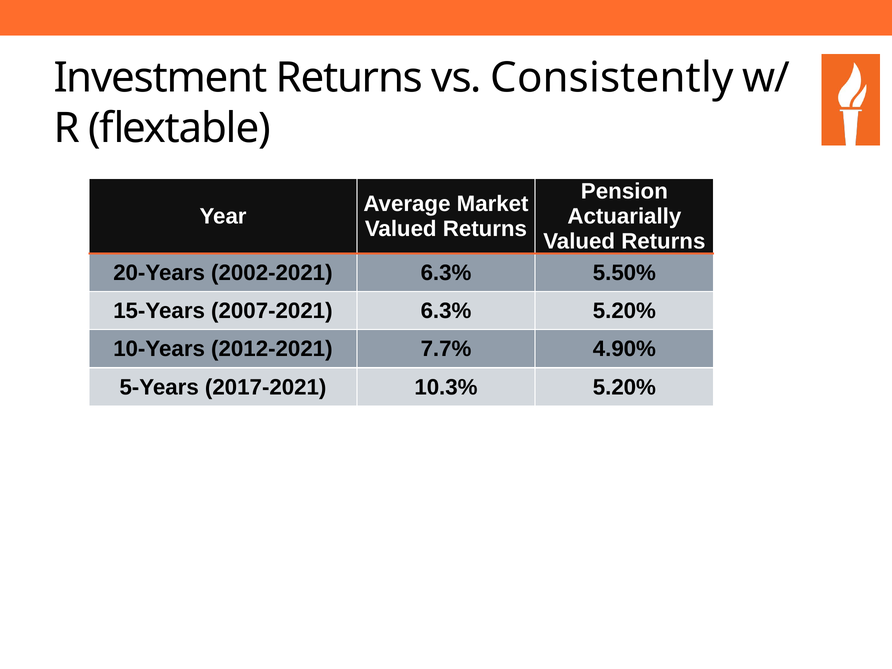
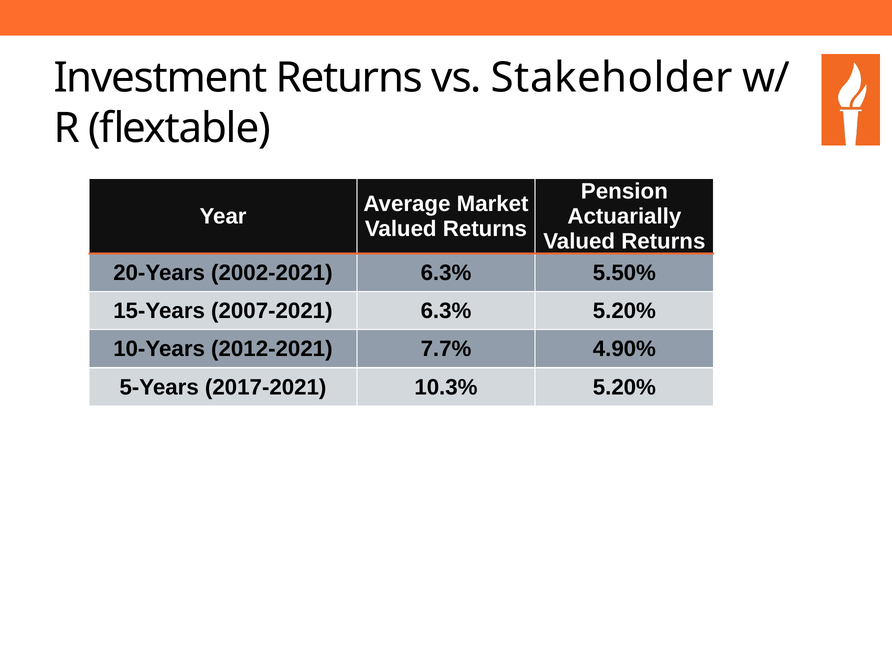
Consistently: Consistently -> Stakeholder (612, 78)
